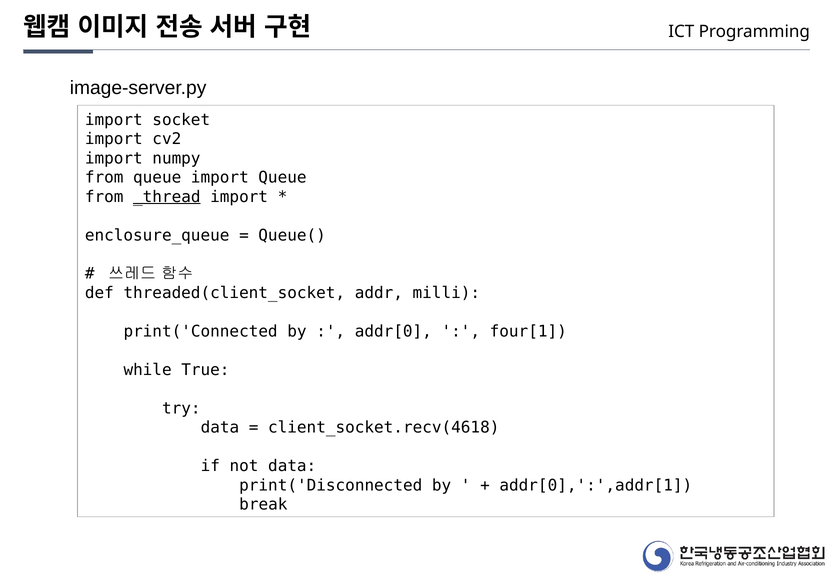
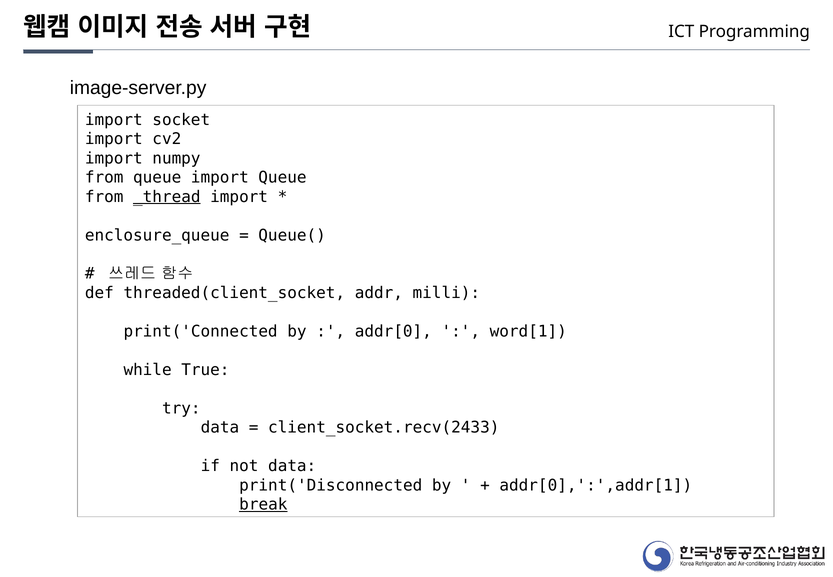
four[1: four[1 -> word[1 (528, 331)
client_socket.recv(4618: client_socket.recv(4618 -> client_socket.recv(2433 (384, 427)
break underline: none -> present (263, 504)
